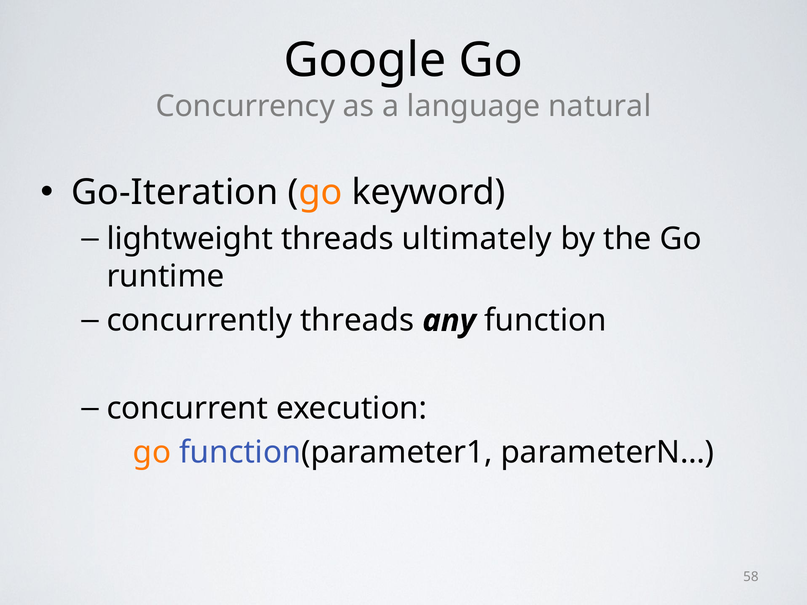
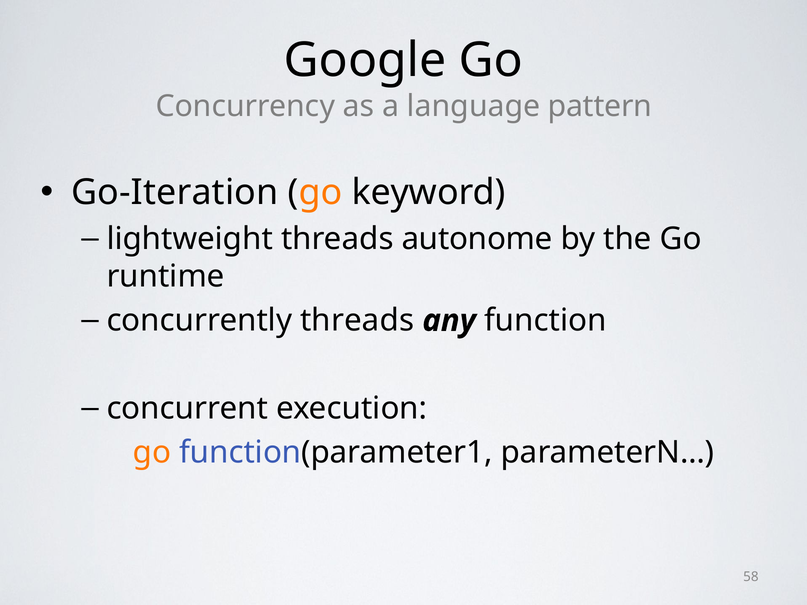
natural: natural -> pattern (600, 106)
ultimately: ultimately -> autonome (477, 239)
